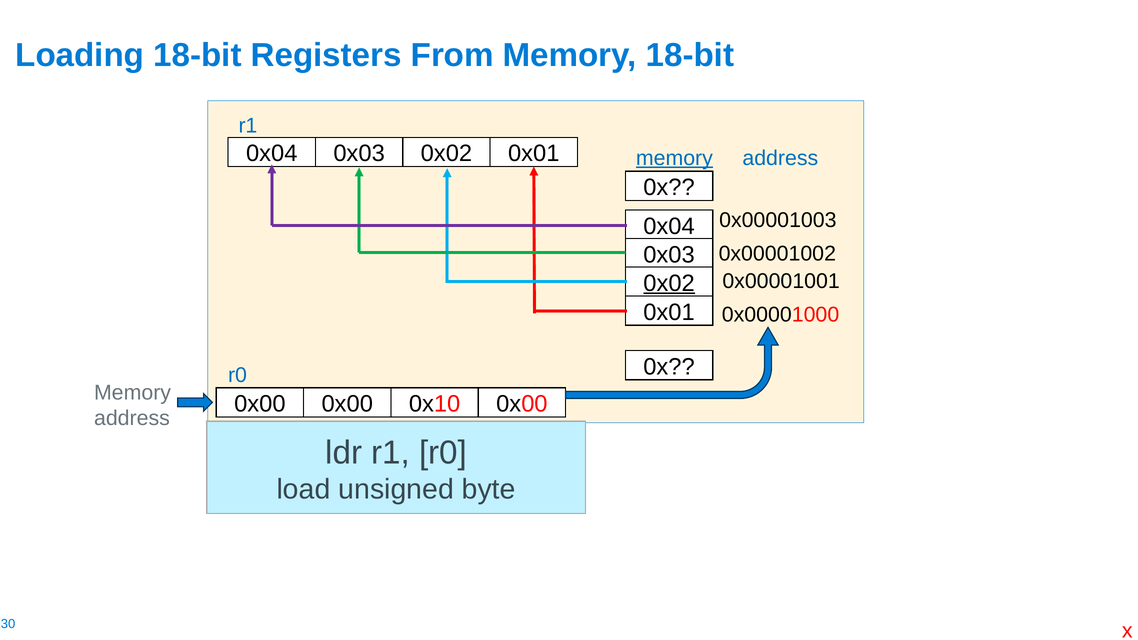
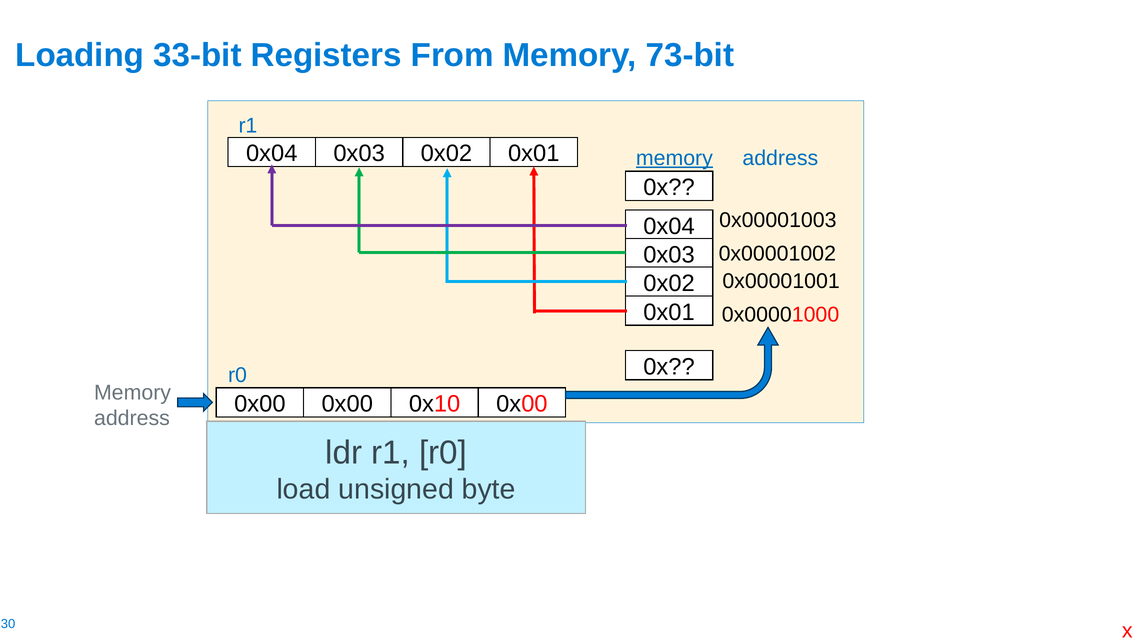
Loading 18-bit: 18-bit -> 33-bit (197, 56)
Memory 18-bit: 18-bit -> 73-bit (690, 56)
0x02 underline: present -> none (669, 283)
